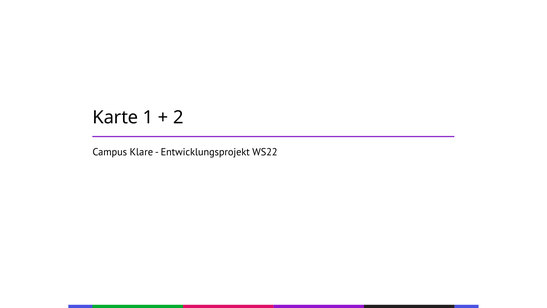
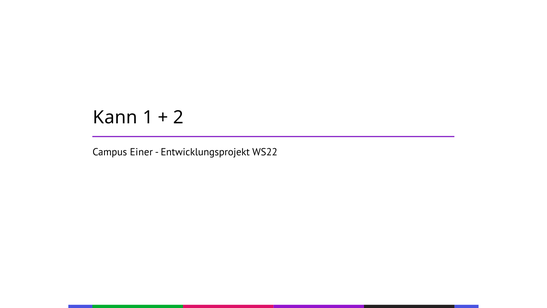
Karte: Karte -> Kann (115, 117)
Klare: Klare -> Einer (141, 152)
